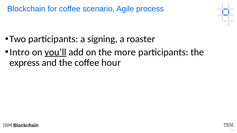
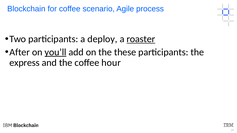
signing: signing -> deploy (102, 39)
roaster underline: none -> present (141, 39)
Intro: Intro -> After (20, 52)
more: more -> these (125, 52)
